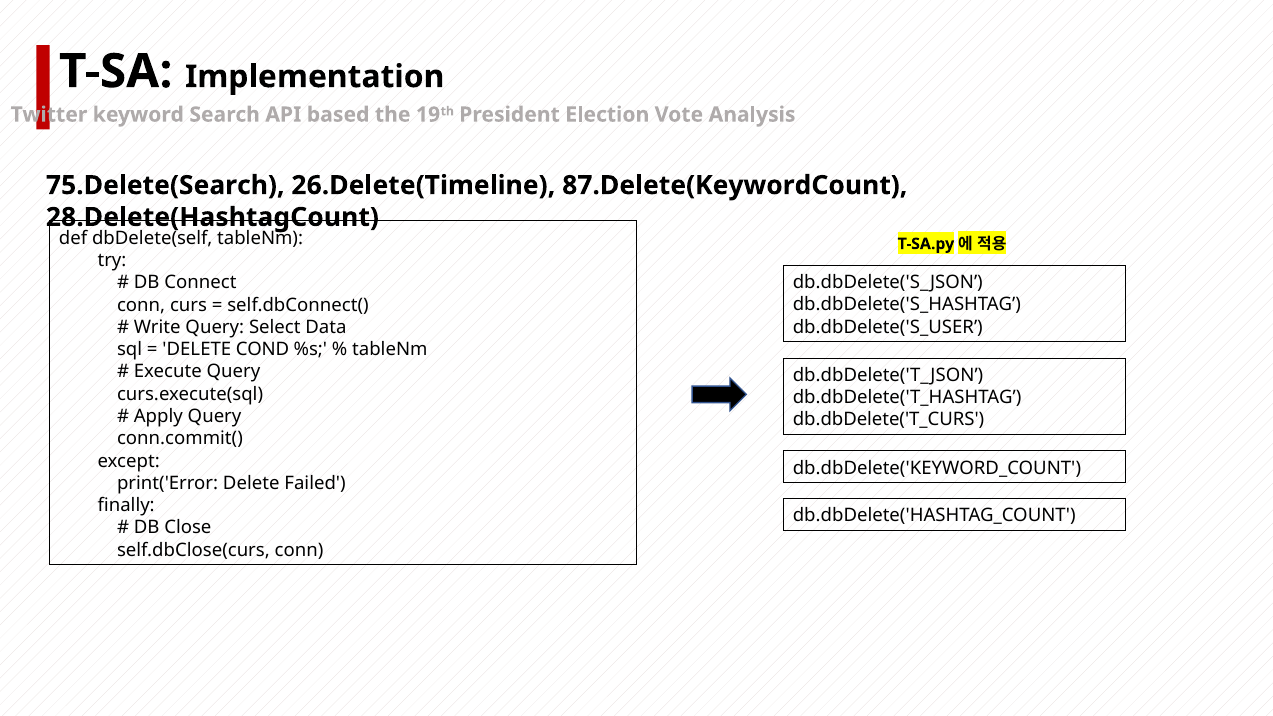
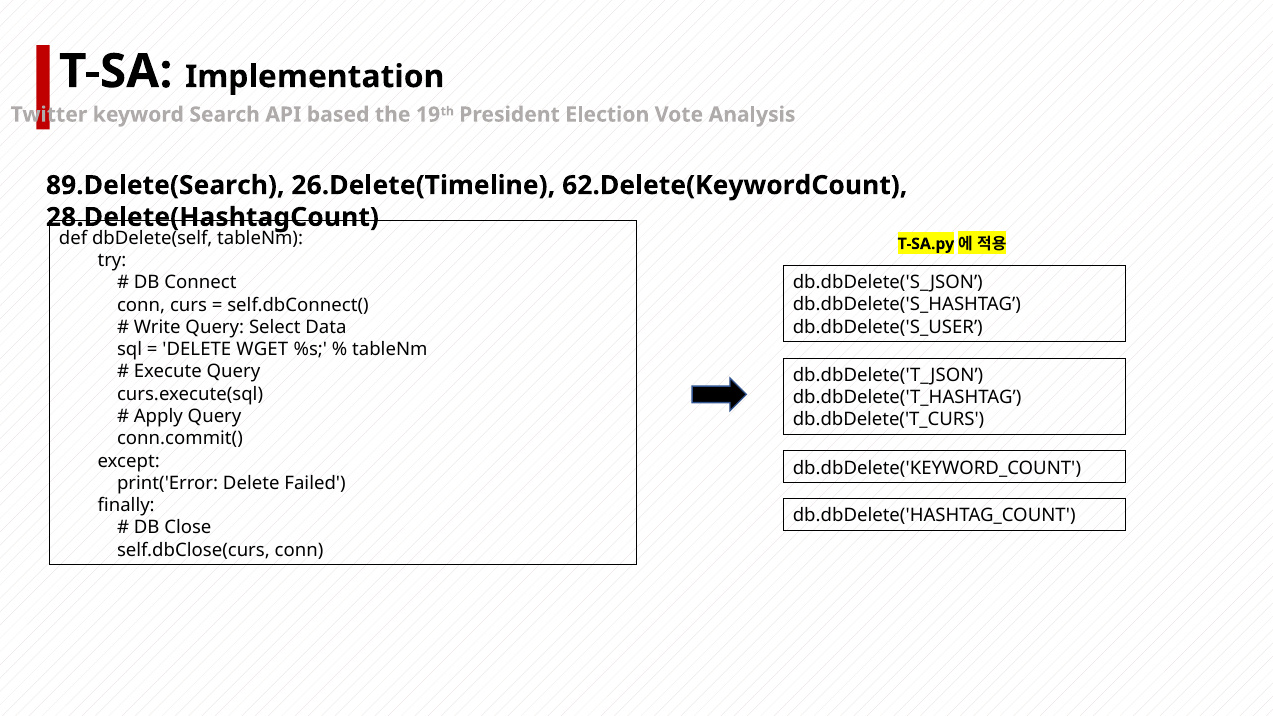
75.Delete(Search: 75.Delete(Search -> 89.Delete(Search (165, 185)
87.Delete(KeywordCount: 87.Delete(KeywordCount -> 62.Delete(KeywordCount (735, 185)
COND: COND -> WGET (262, 349)
